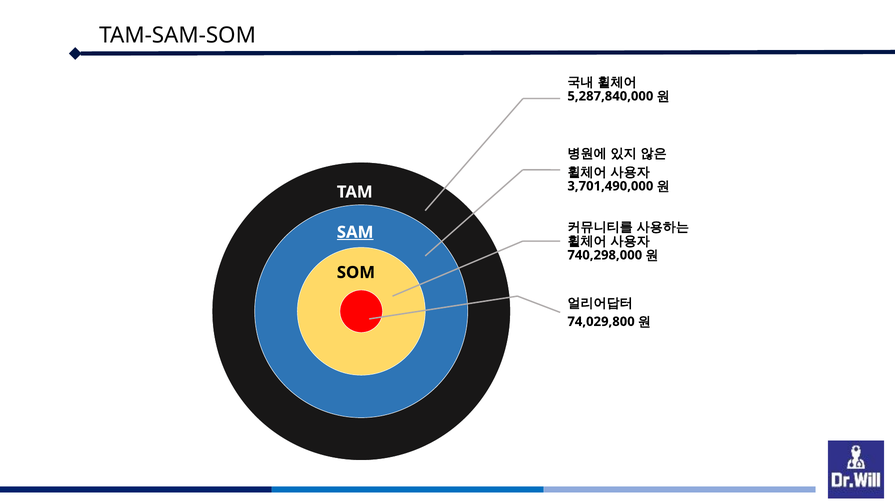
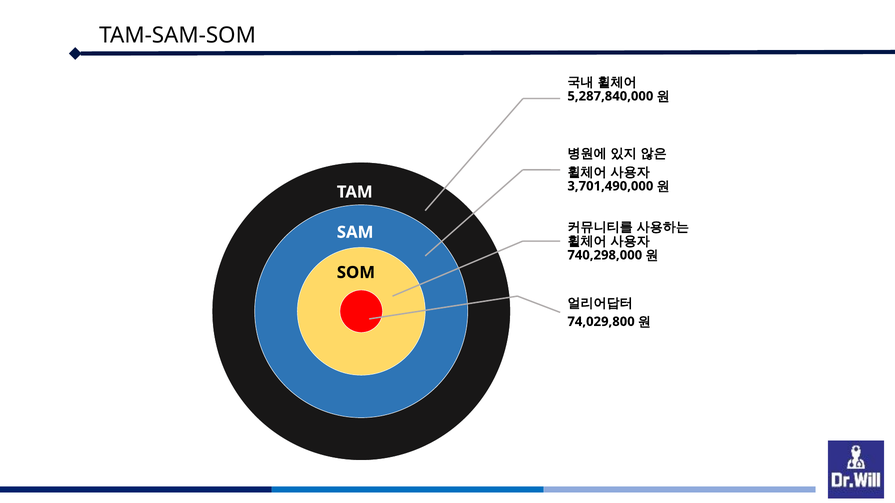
SAM underline: present -> none (355, 232)
